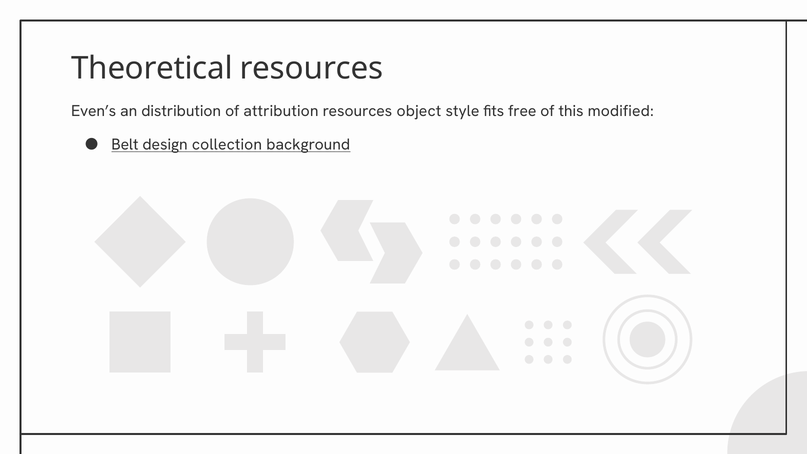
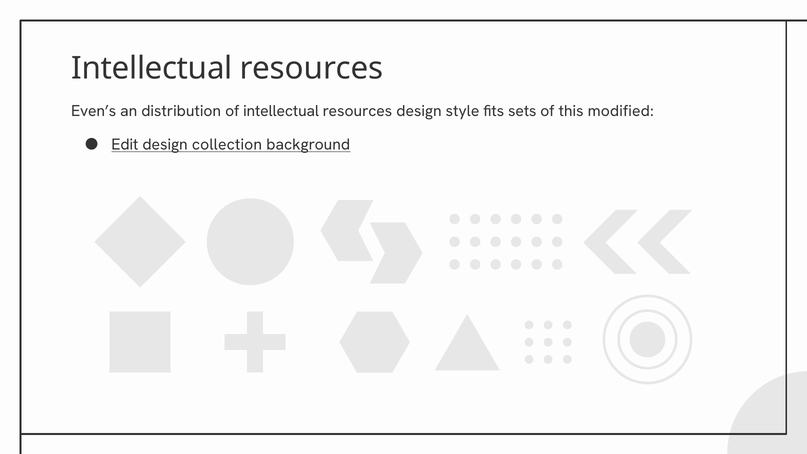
Theoretical: Theoretical -> Intellectual (152, 68)
of attribution: attribution -> intellectual (281, 111)
resources object: object -> design (419, 111)
free: free -> sets (522, 111)
Belt: Belt -> Edit (125, 144)
